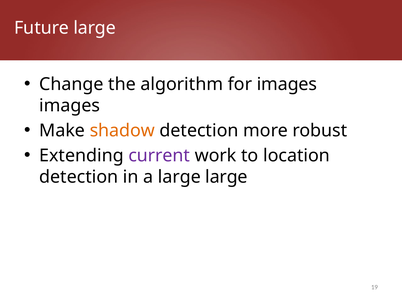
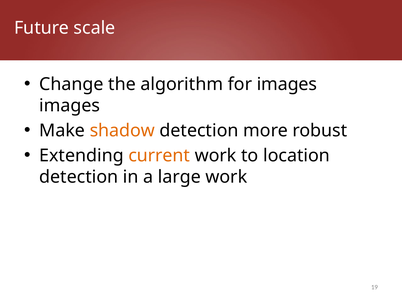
Future large: large -> scale (94, 28)
current colour: purple -> orange (159, 156)
large large: large -> work (226, 177)
